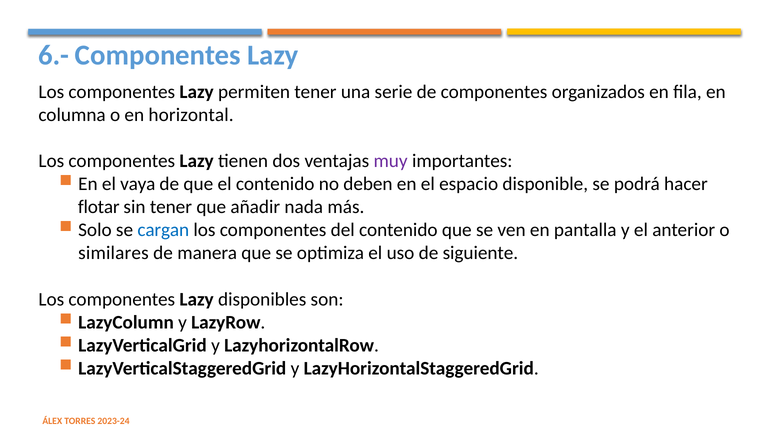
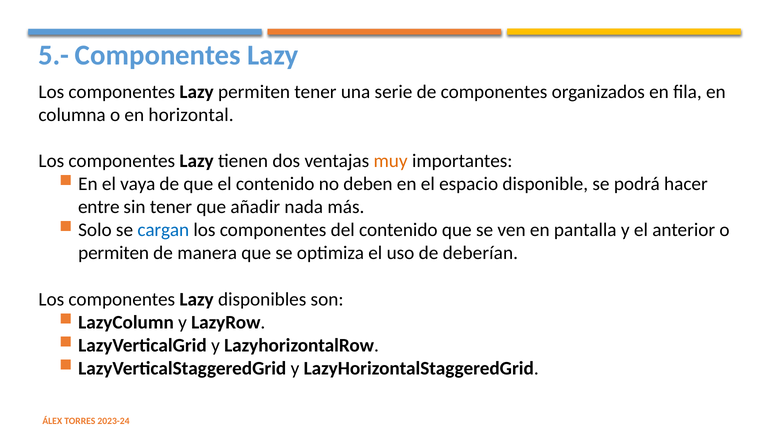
6.-: 6.- -> 5.- (54, 55)
muy colour: purple -> orange (391, 161)
flotar: flotar -> entre (99, 207)
similares: similares -> permiten (114, 253)
siguiente: siguiente -> deberían (480, 253)
